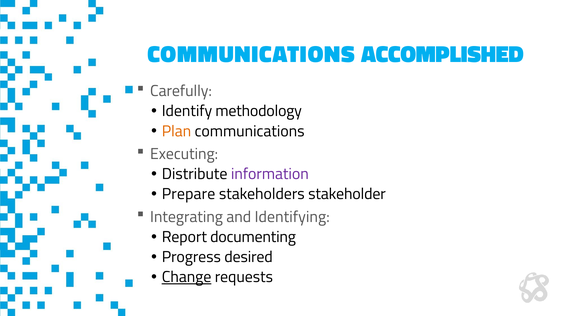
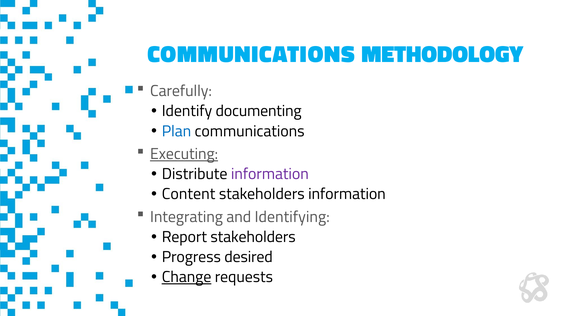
ACCOMPLISHED: ACCOMPLISHED -> METHODOLOGY (442, 55)
methodology: methodology -> documenting (259, 111)
Plan colour: orange -> blue (176, 131)
Executing underline: none -> present (184, 154)
Prepare: Prepare -> Content (189, 194)
stakeholders stakeholder: stakeholder -> information (347, 194)
Report documenting: documenting -> stakeholders (253, 237)
